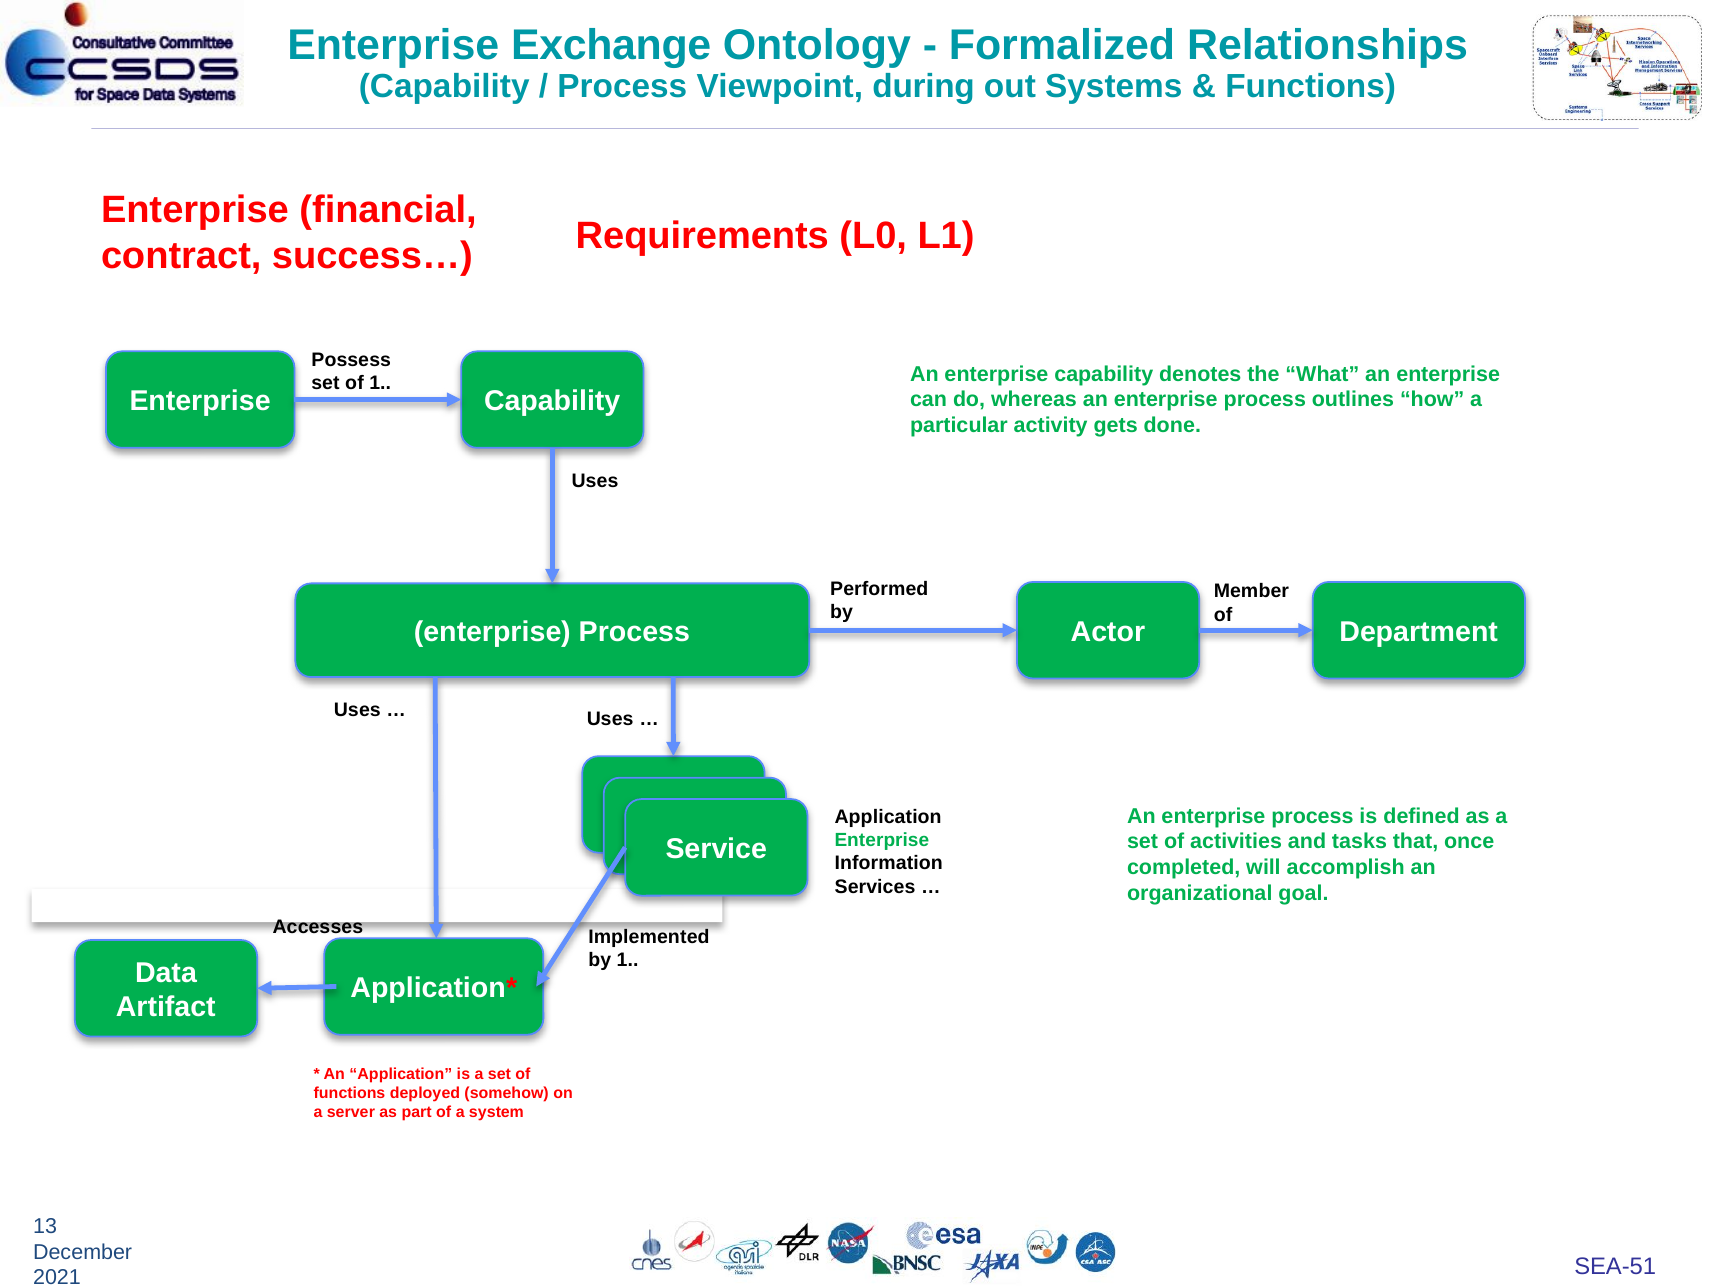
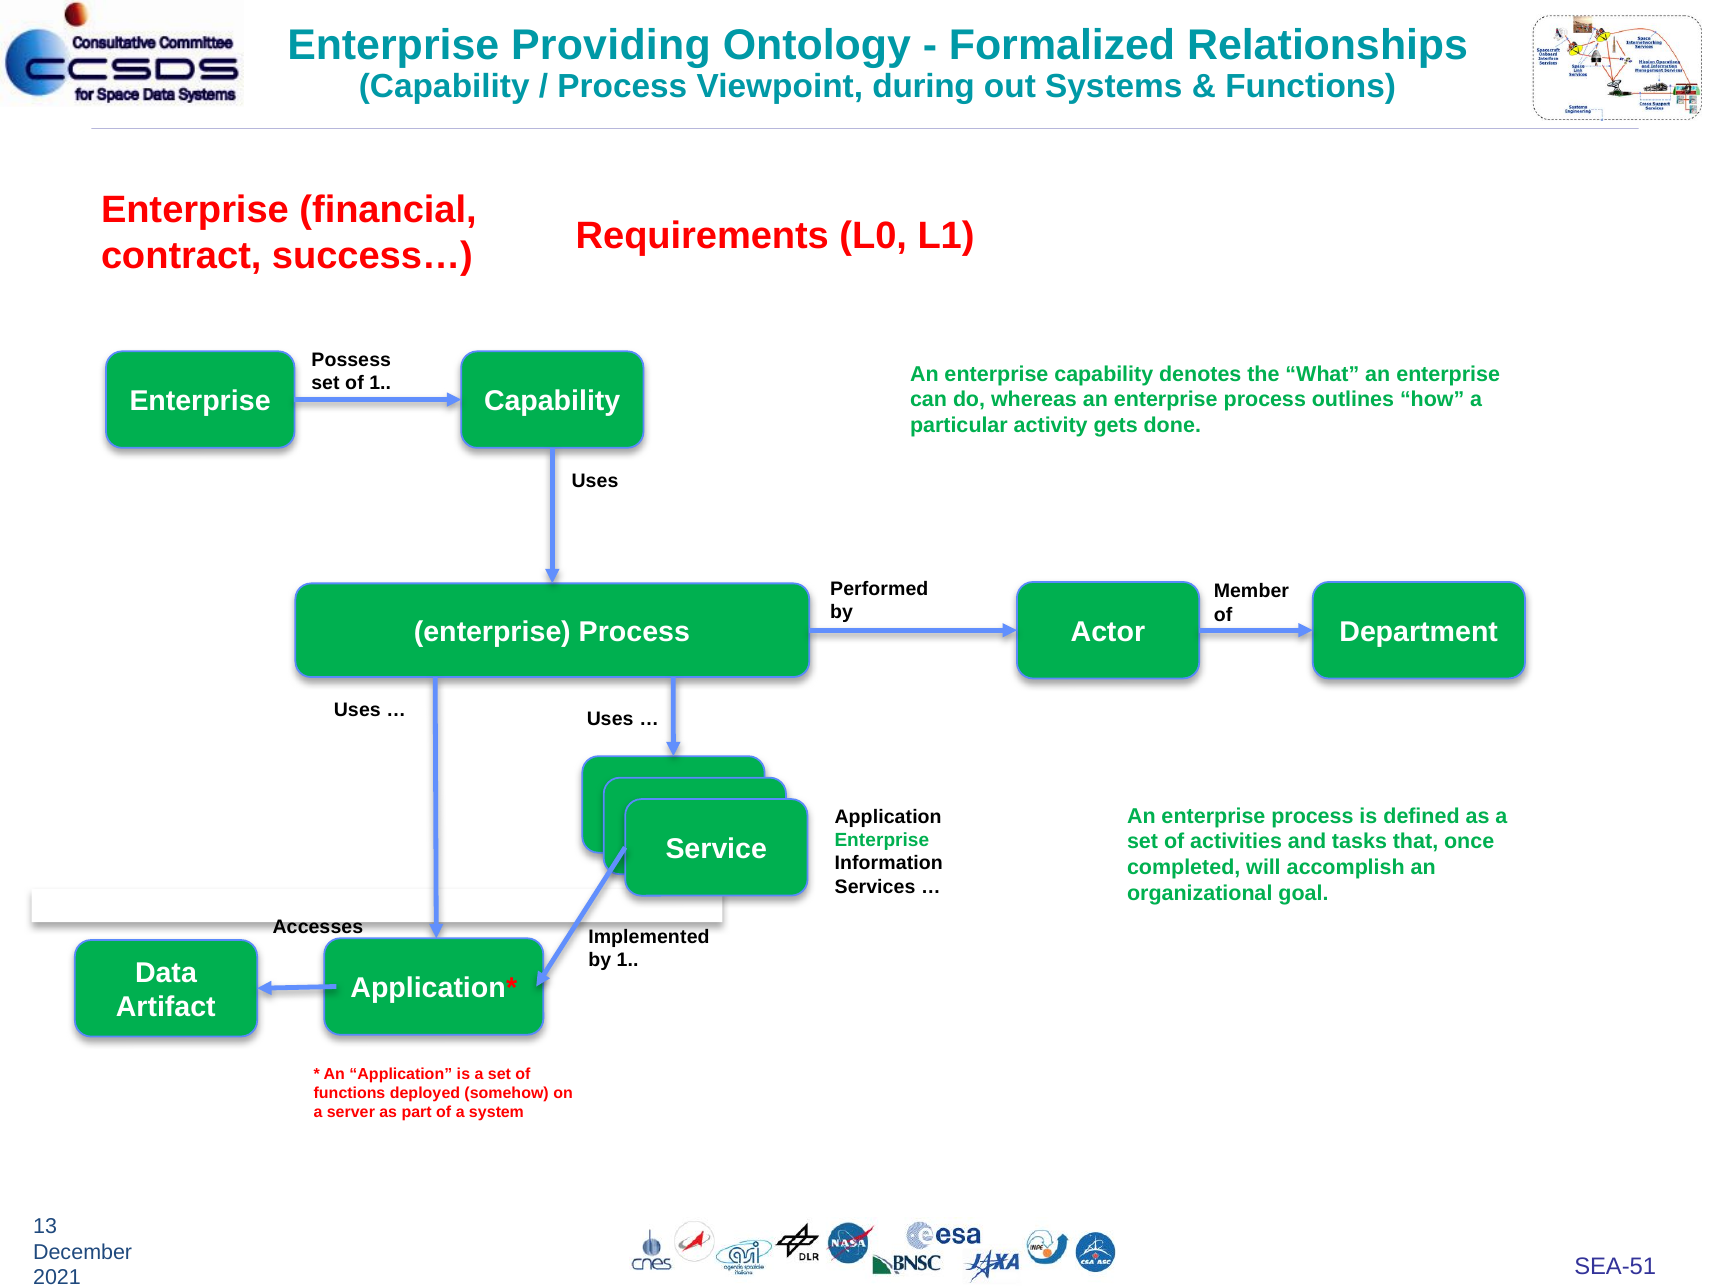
Exchange: Exchange -> Providing (611, 45)
